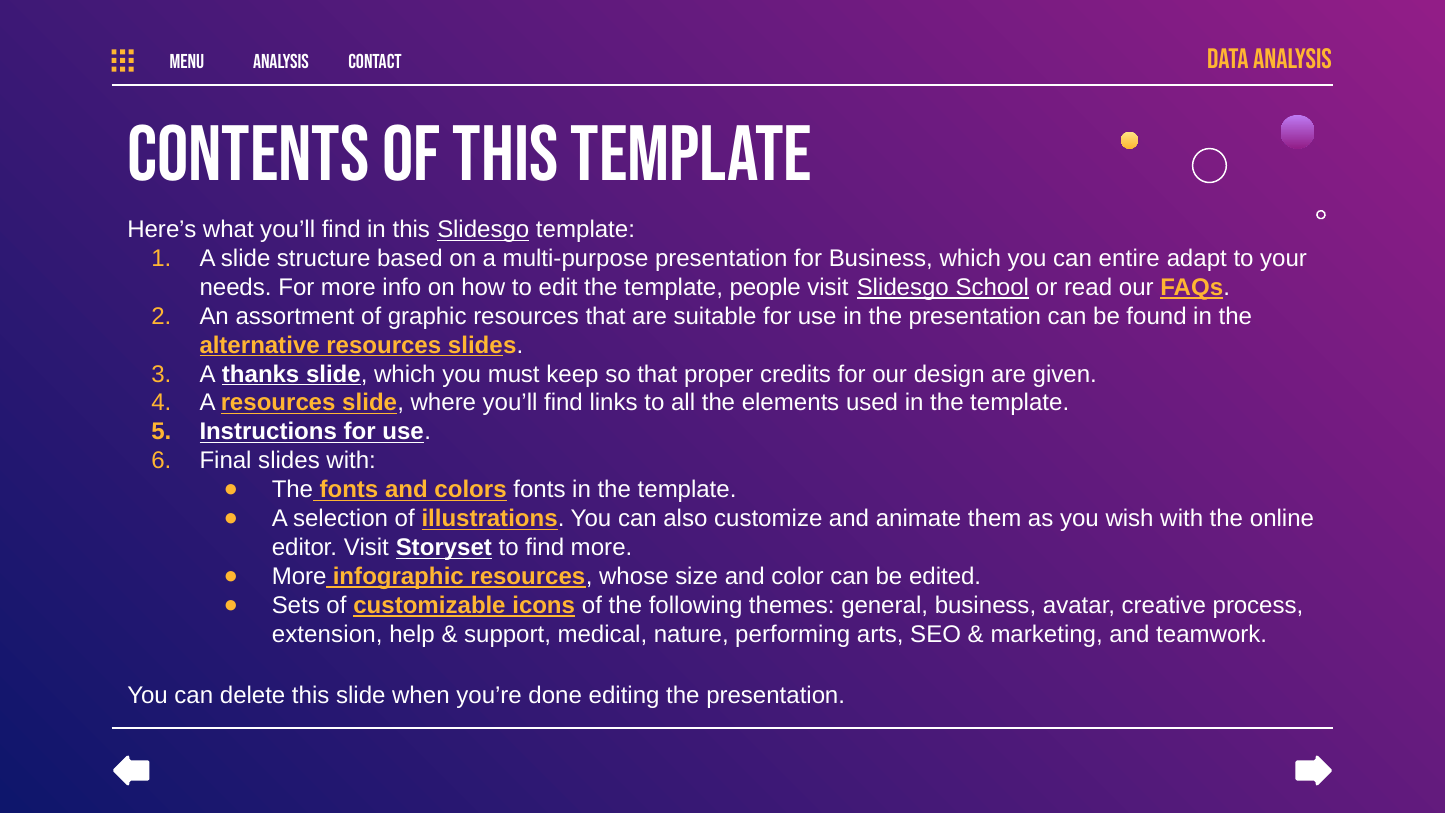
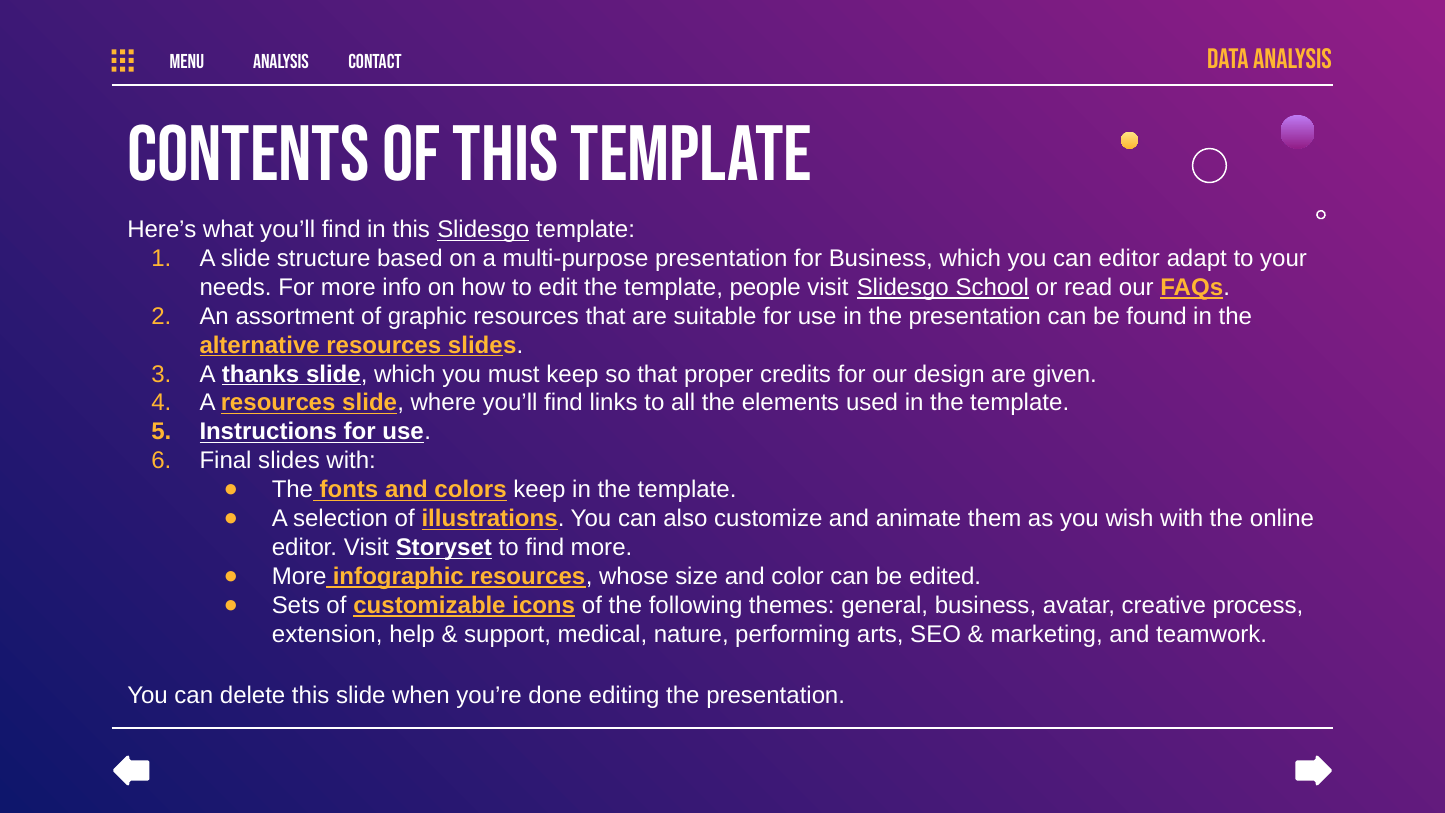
can entire: entire -> editor (1129, 258)
colors fonts: fonts -> keep (539, 490)
